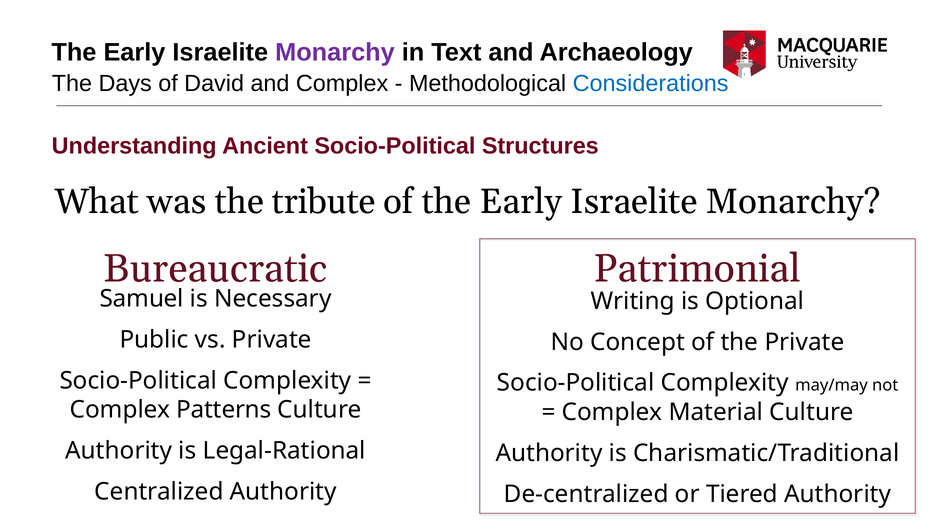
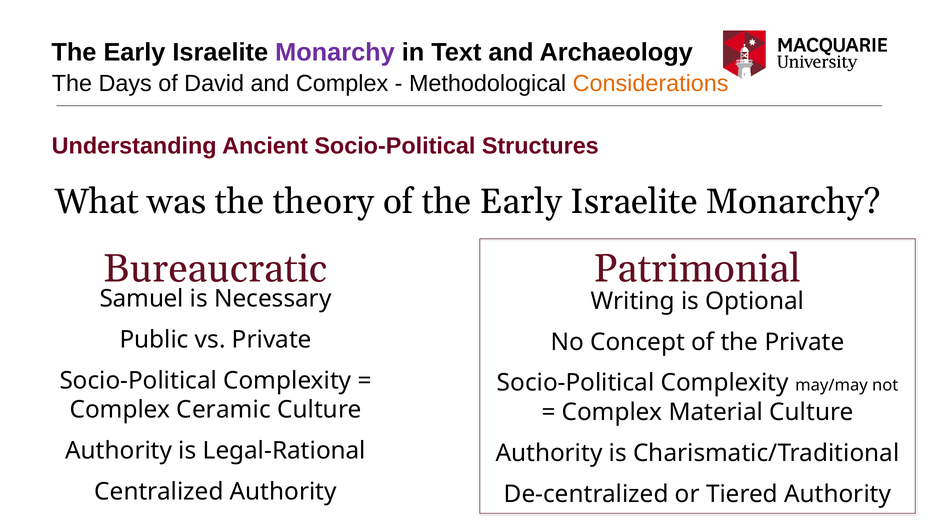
Considerations colour: blue -> orange (651, 84)
tribute: tribute -> theory (323, 202)
Patterns: Patterns -> Ceramic (224, 410)
